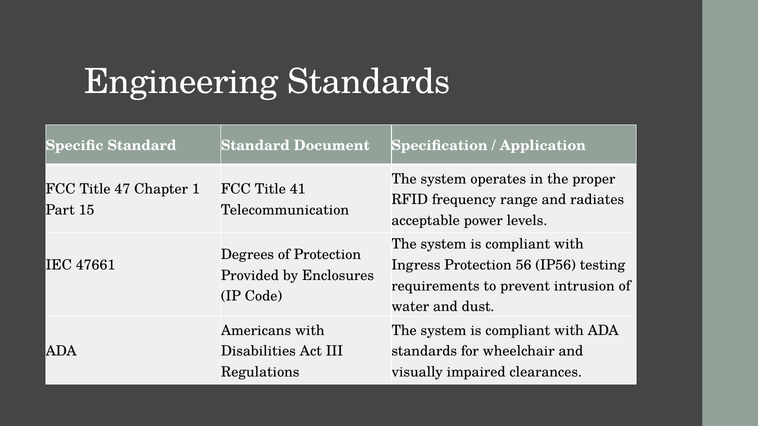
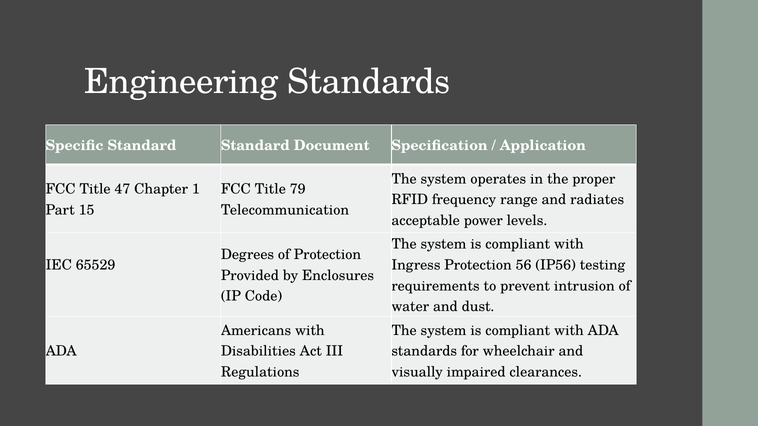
41: 41 -> 79 (298, 189)
47661: 47661 -> 65529 (96, 265)
